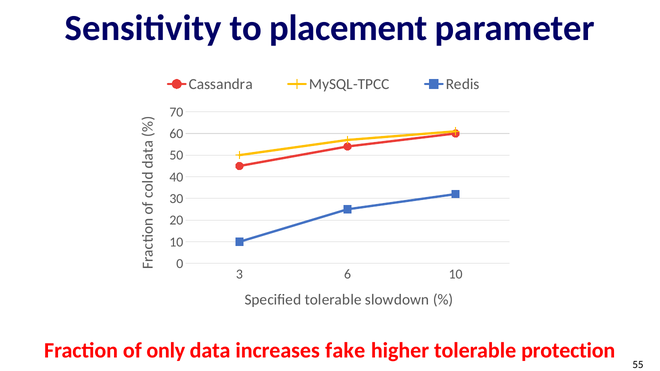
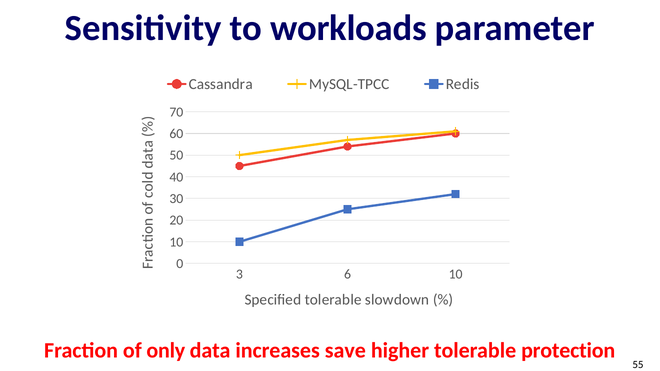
placement: placement -> workloads (348, 28)
fake: fake -> save (345, 351)
